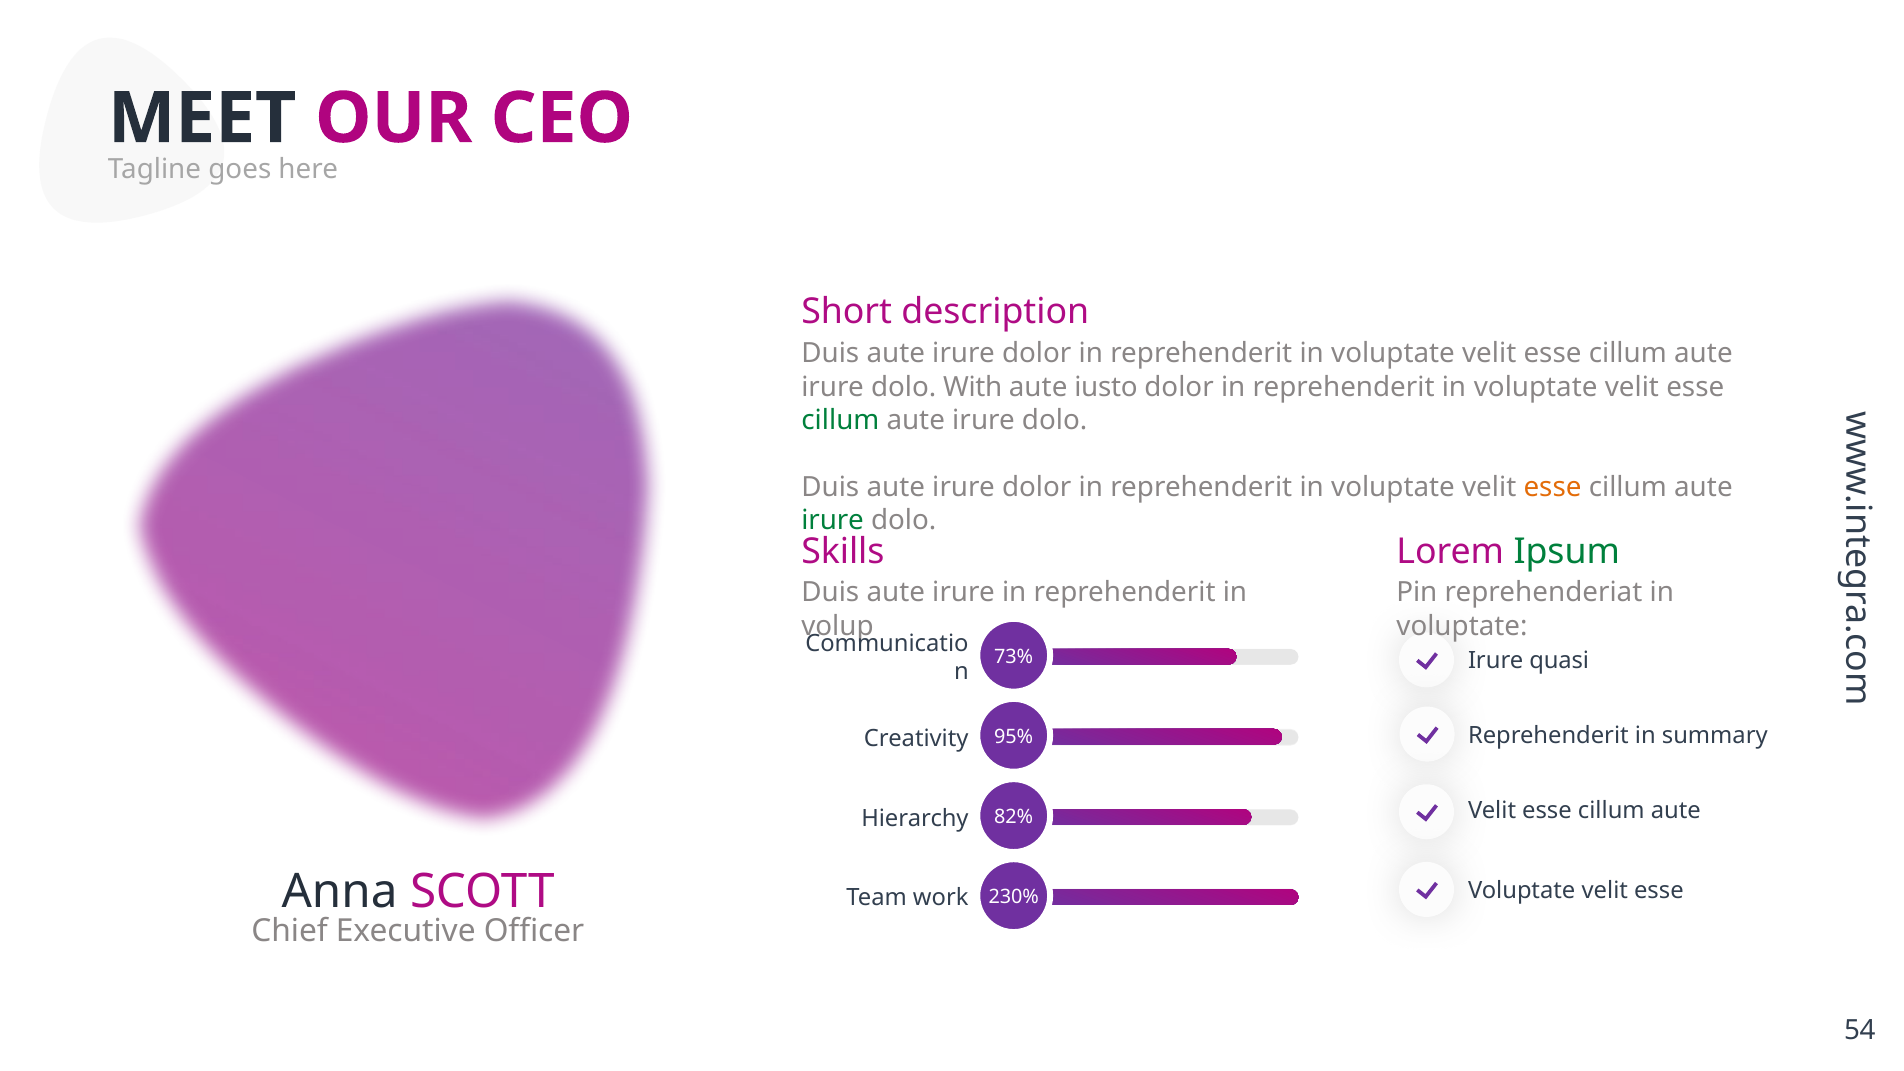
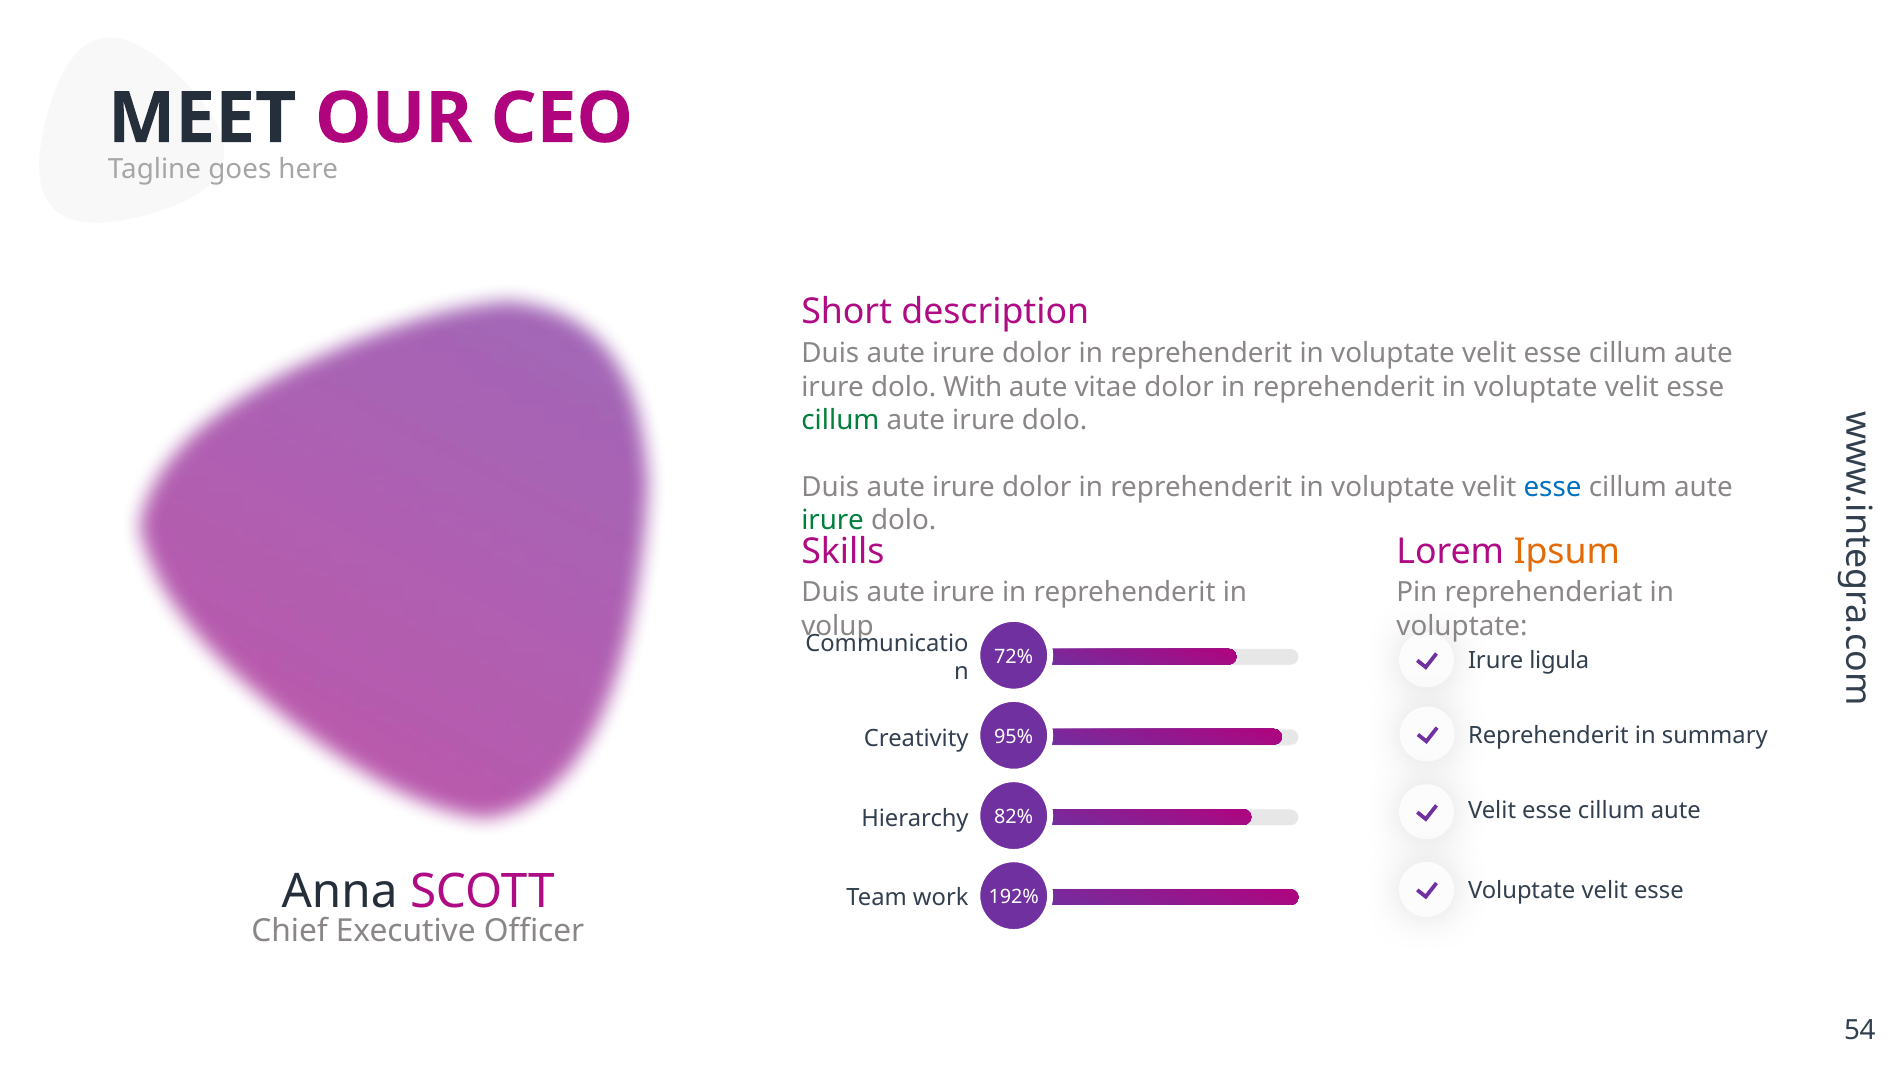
iusto: iusto -> vitae (1106, 387)
esse colour: orange -> blue (1553, 487)
Ipsum colour: green -> orange (1567, 552)
73%: 73% -> 72% (1014, 657)
quasi: quasi -> ligula (1559, 661)
230%: 230% -> 192% (1014, 897)
